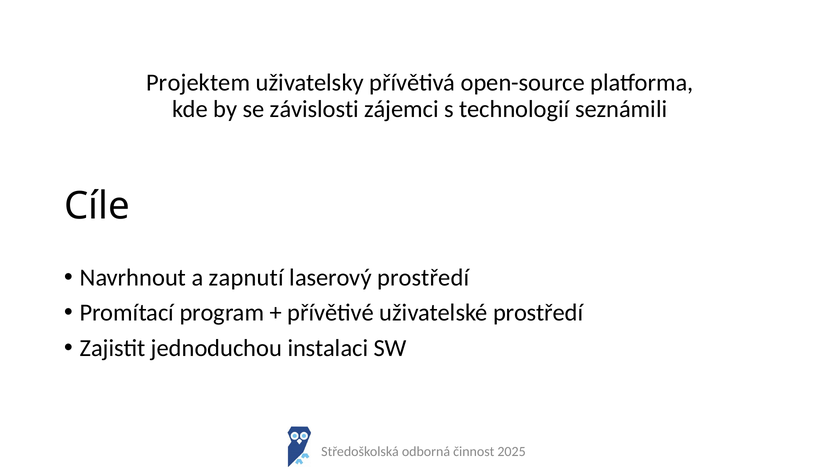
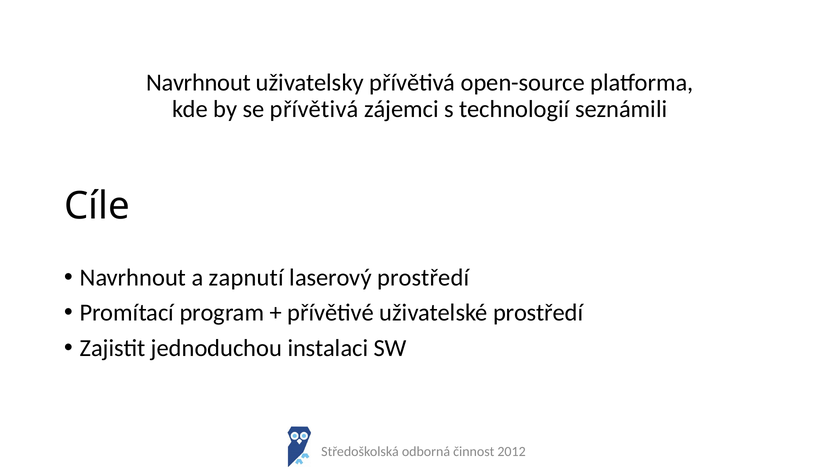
Projektem: Projektem -> Navrhnout (198, 83)
se závislosti: závislosti -> přívětivá (314, 109)
2025: 2025 -> 2012 (512, 452)
